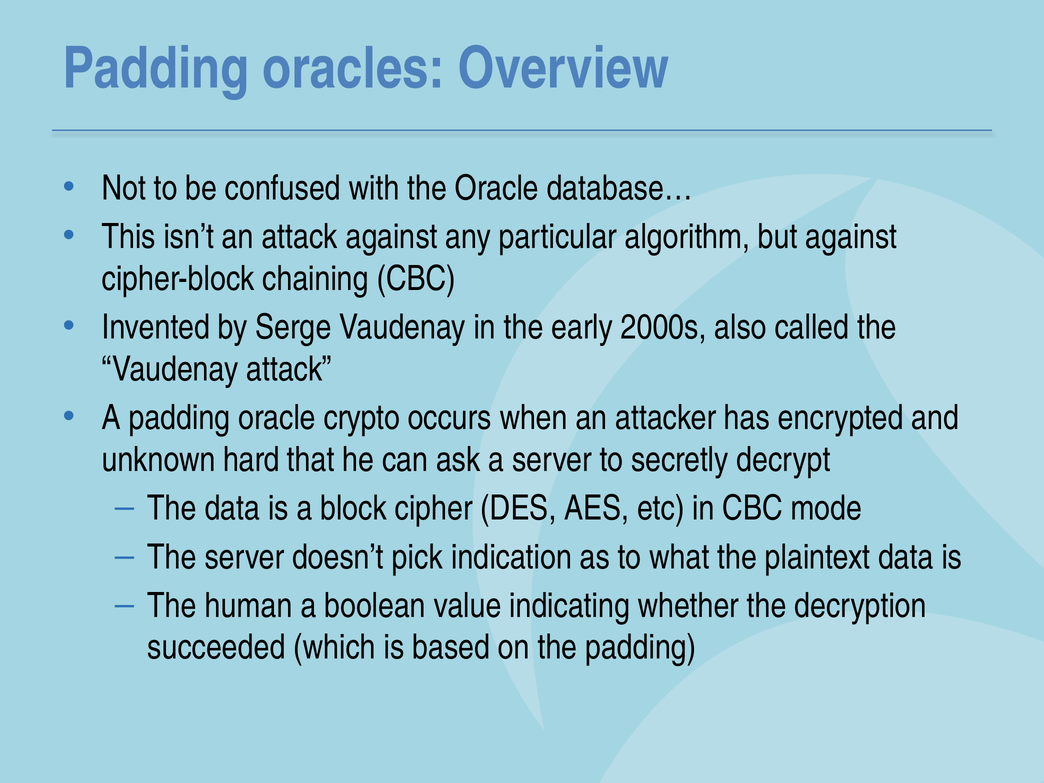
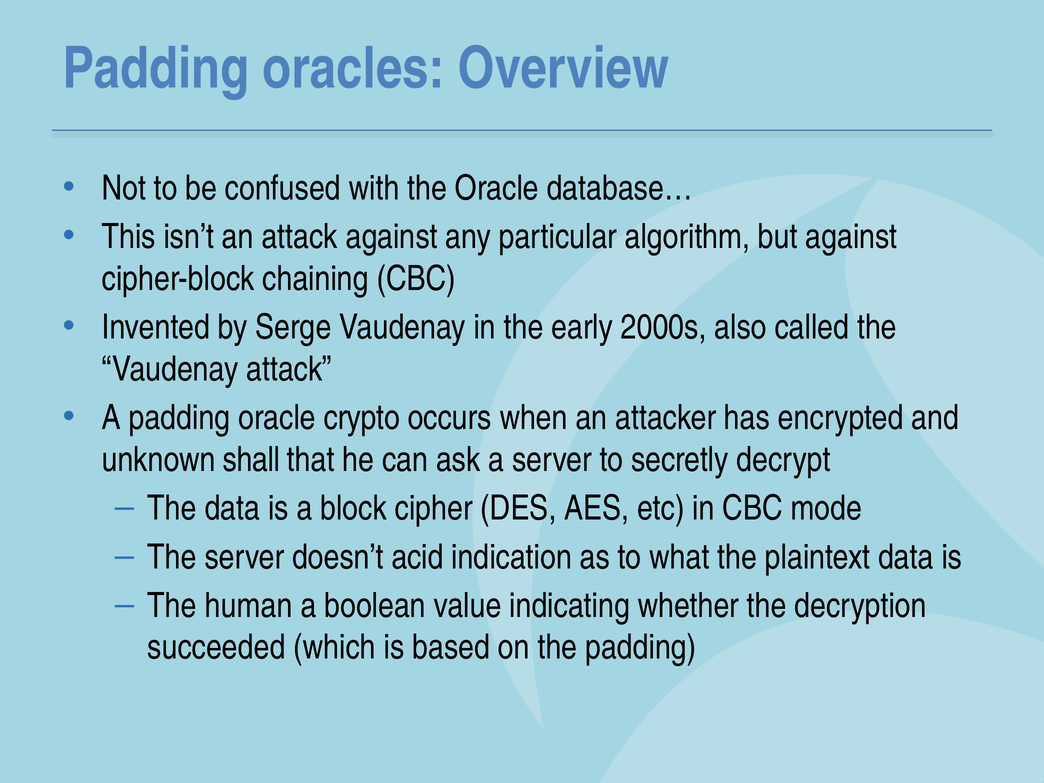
hard: hard -> shall (252, 460)
pick: pick -> acid (418, 557)
